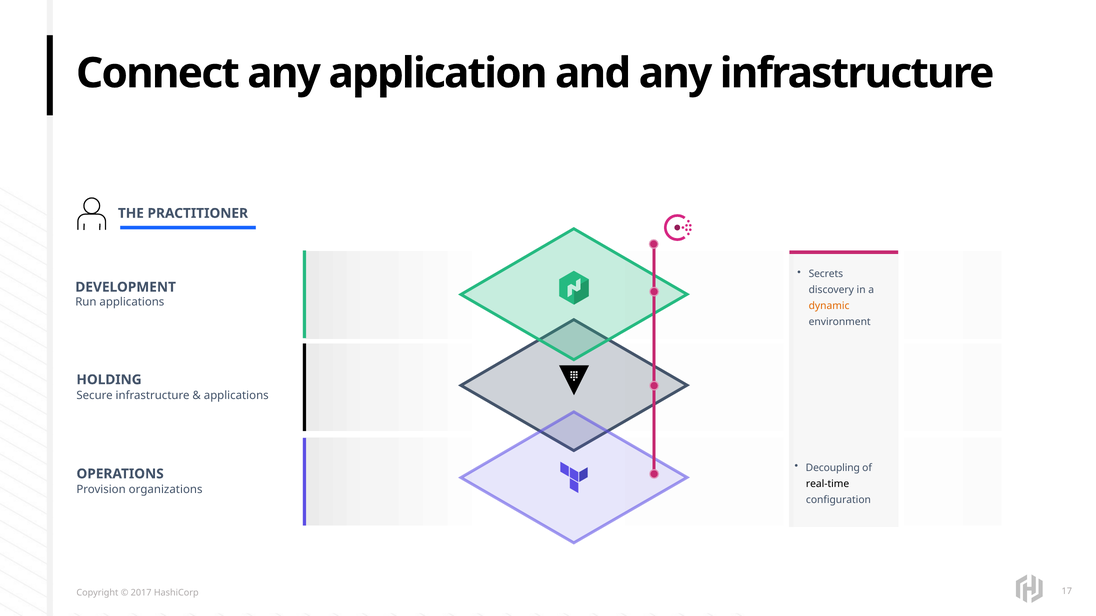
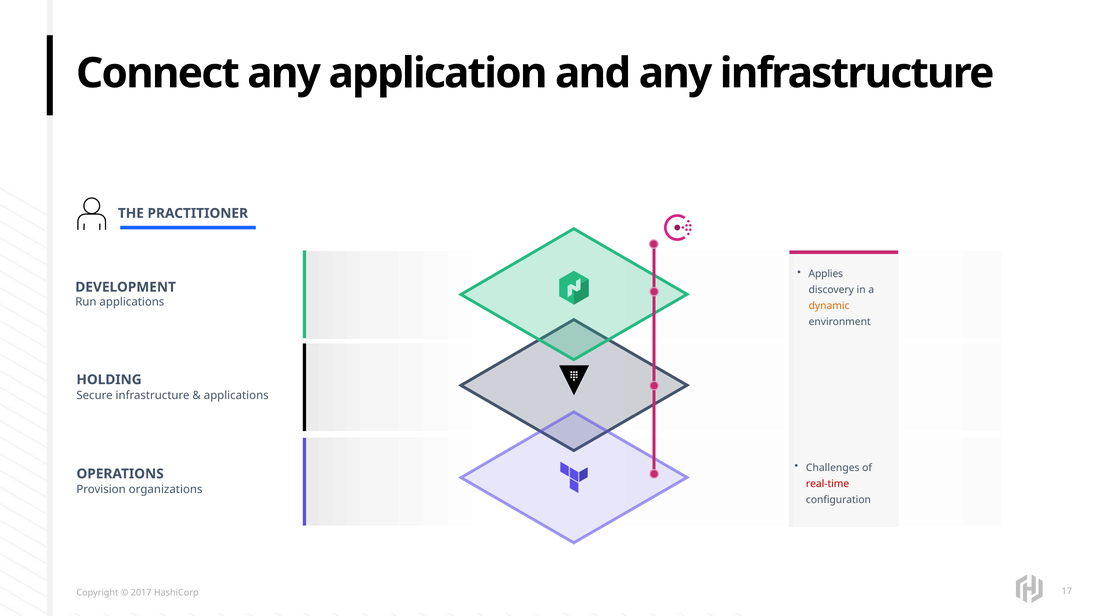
Secrets: Secrets -> Applies (826, 274)
Decoupling: Decoupling -> Challenges (833, 468)
real-time colour: black -> red (828, 484)
